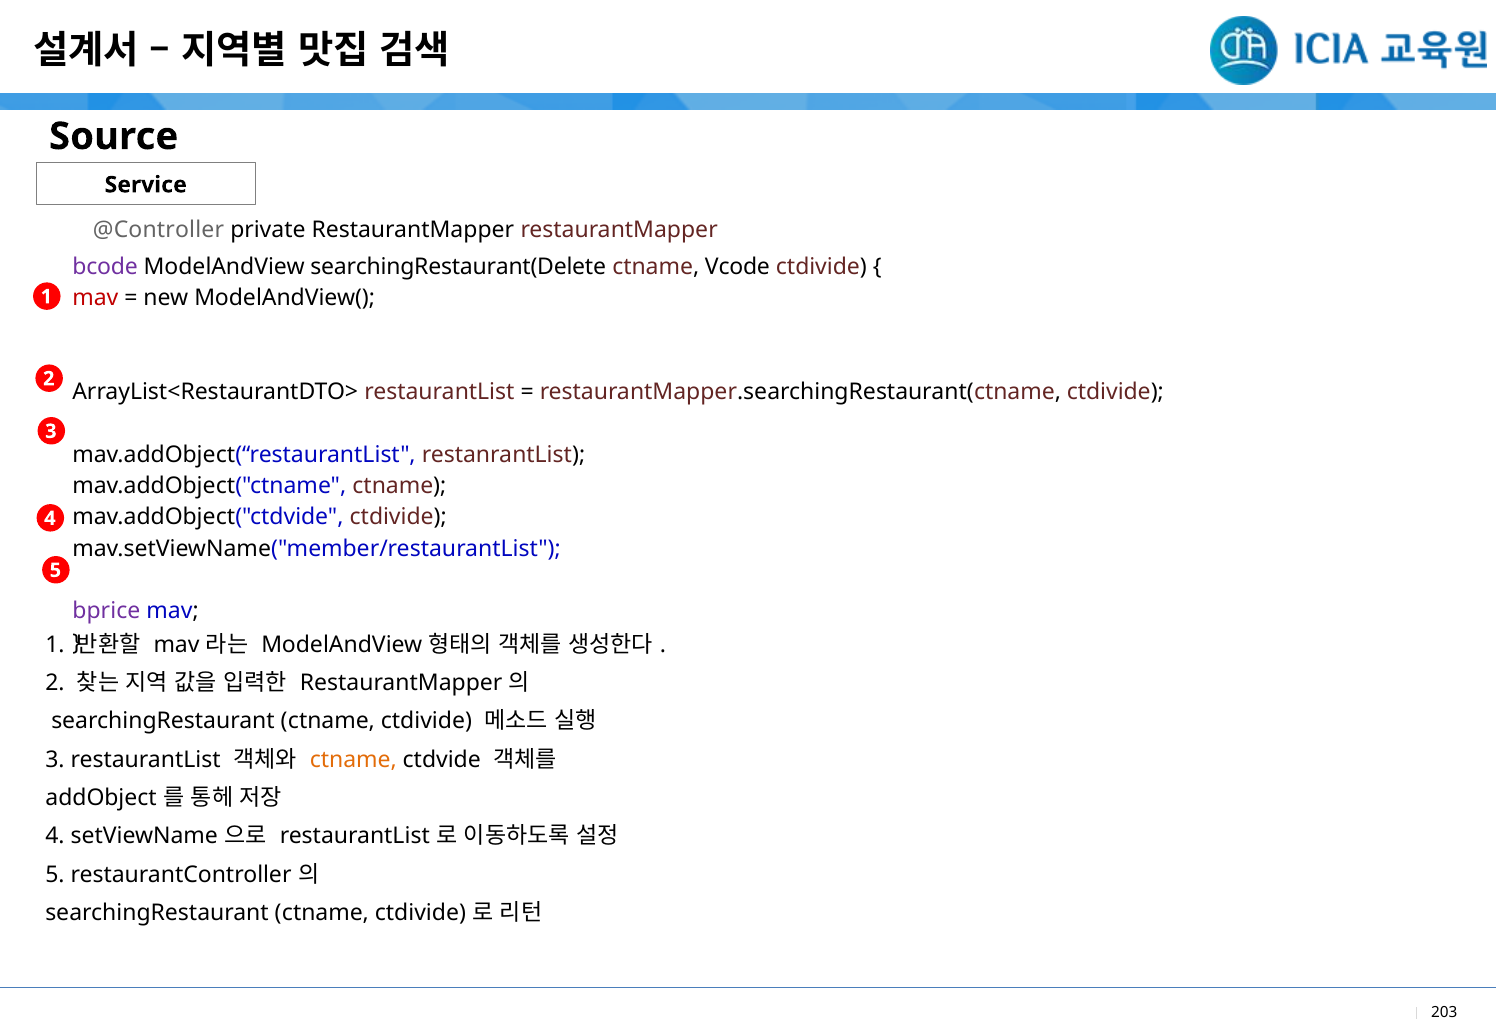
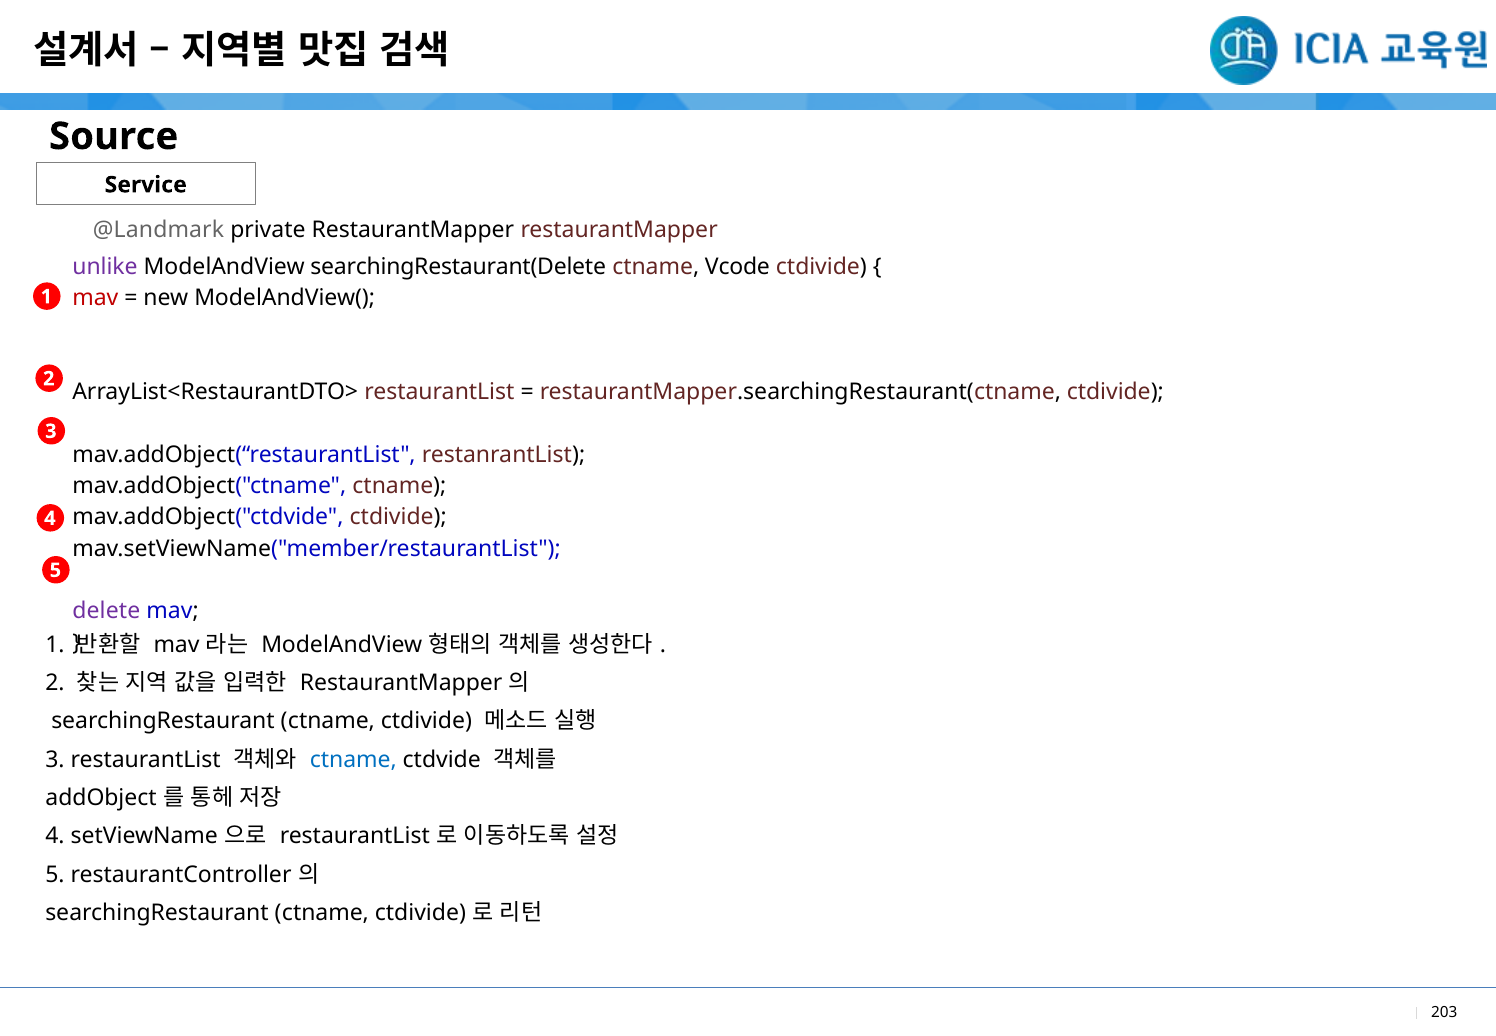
@Controller: @Controller -> @Landmark (159, 230)
bcode: bcode -> unlike (105, 267)
bprice: bprice -> delete (106, 611)
ctname colour: orange -> blue (353, 759)
